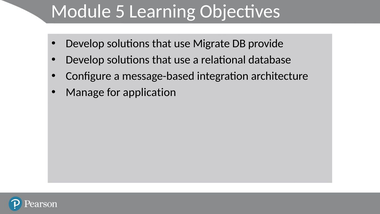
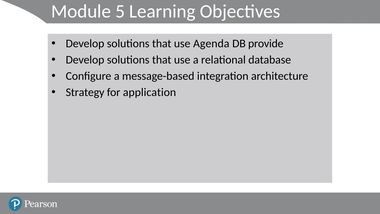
Migrate: Migrate -> Agenda (211, 44)
Manage: Manage -> Strategy (85, 92)
